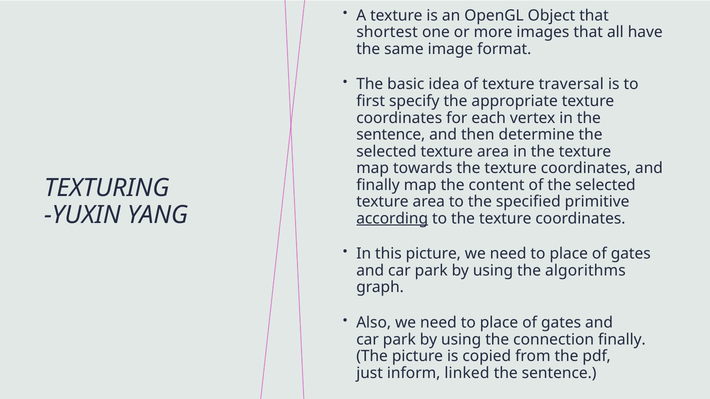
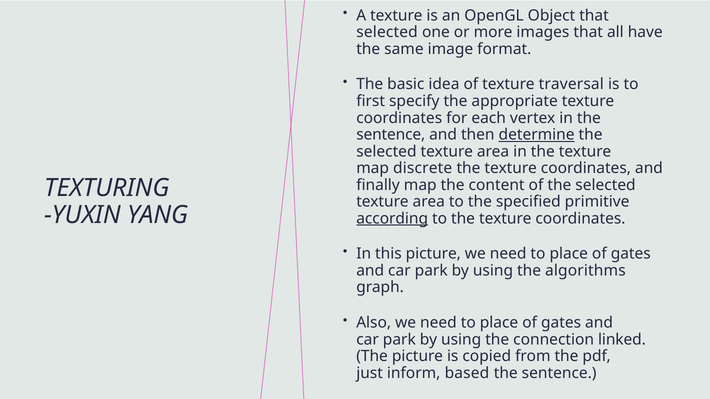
shortest: shortest -> selected (387, 32)
determine underline: none -> present (537, 135)
towards: towards -> discrete (423, 168)
connection finally: finally -> linked (622, 340)
linked: linked -> based (467, 373)
